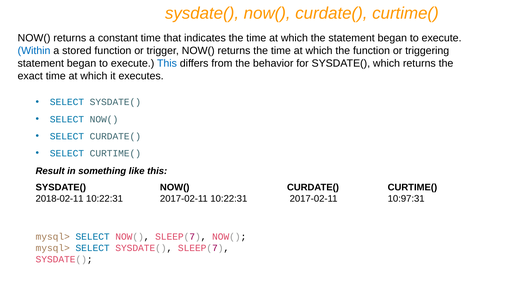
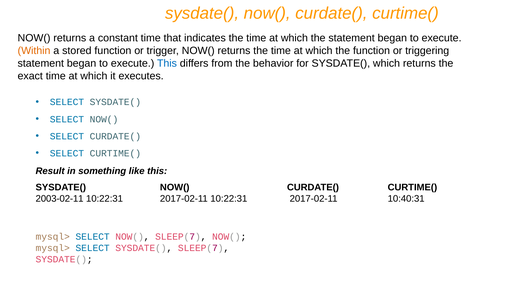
Within colour: blue -> orange (34, 51)
2018-02-11: 2018-02-11 -> 2003-02-11 (60, 199)
10:97:31: 10:97:31 -> 10:40:31 (406, 199)
